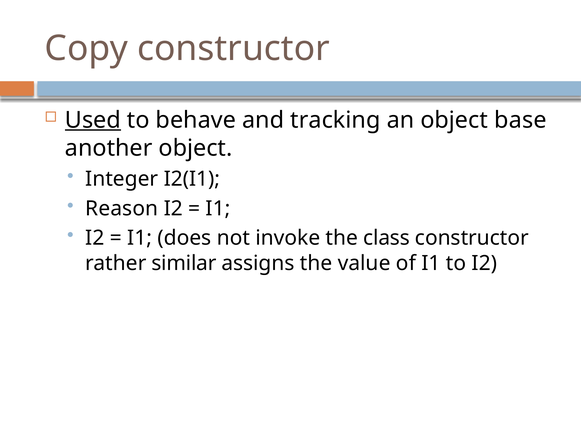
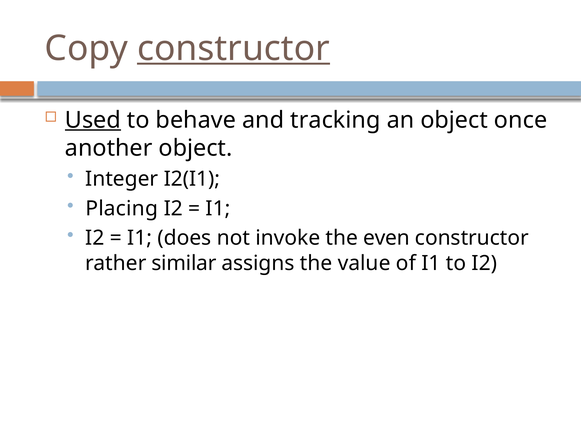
constructor underline: none -> present (233, 48)
base: base -> once (521, 120)
Reason: Reason -> Placing (122, 209)
class: class -> even (387, 238)
